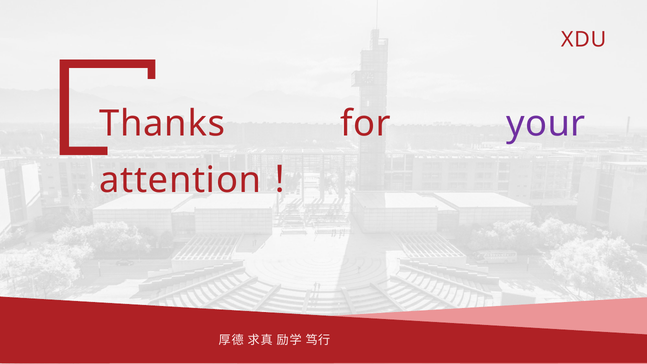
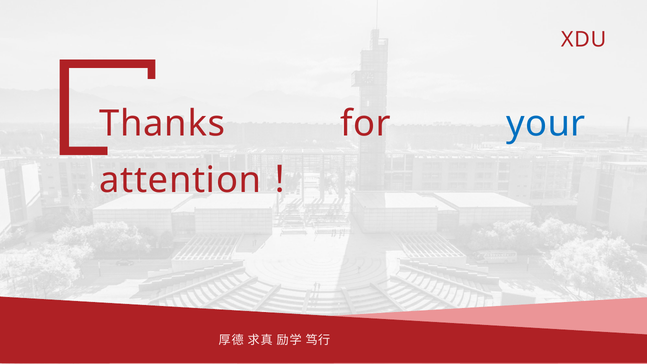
your colour: purple -> blue (546, 124)
